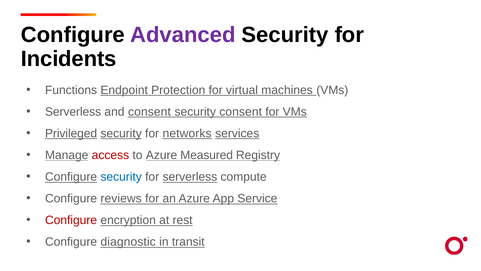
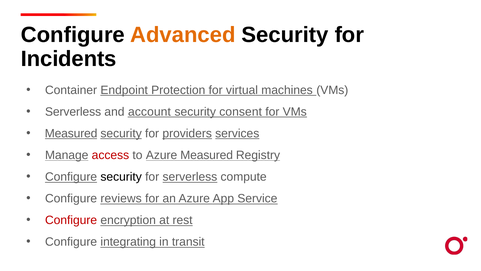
Advanced colour: purple -> orange (183, 35)
Functions: Functions -> Container (71, 90)
and consent: consent -> account (149, 112)
Privileged: Privileged -> Measured (71, 133)
networks: networks -> providers (187, 133)
security colour: blue -> black (121, 177)
diagnostic: diagnostic -> integrating (128, 242)
